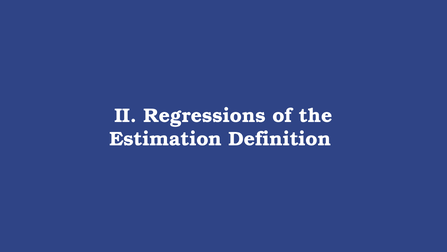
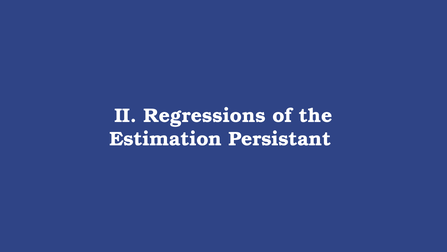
Definition: Definition -> Persistant (280, 139)
